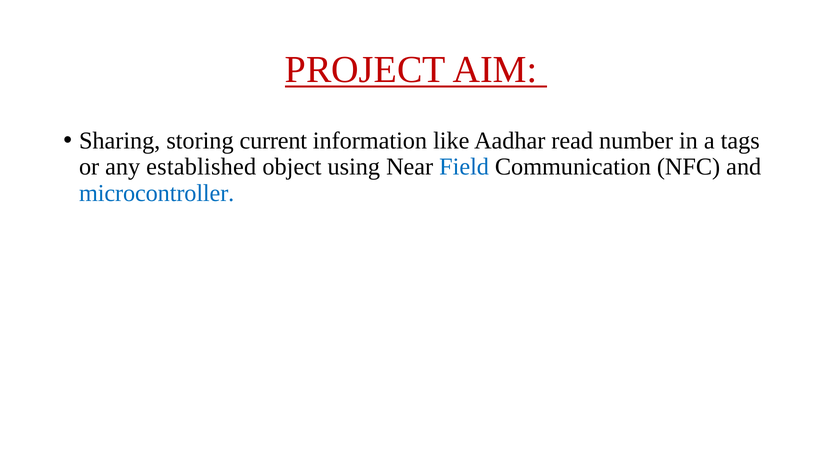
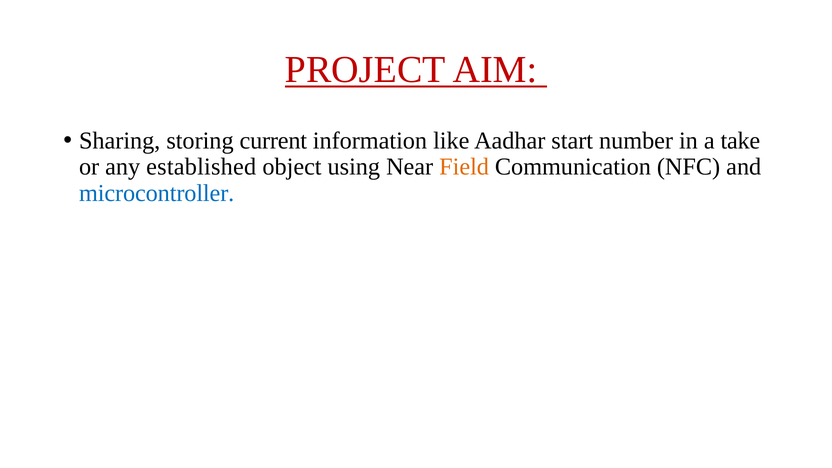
read: read -> start (572, 141)
tags: tags -> take (740, 141)
Field colour: blue -> orange (464, 167)
